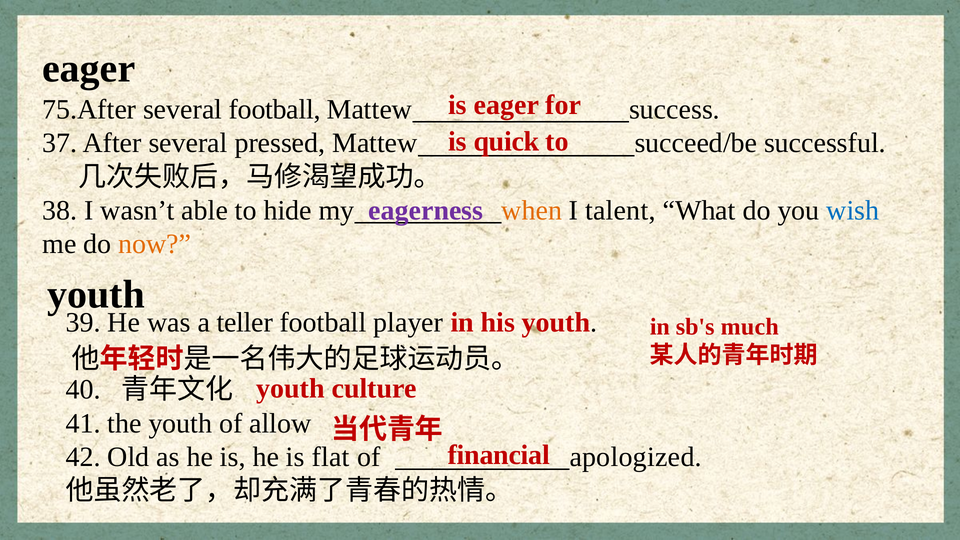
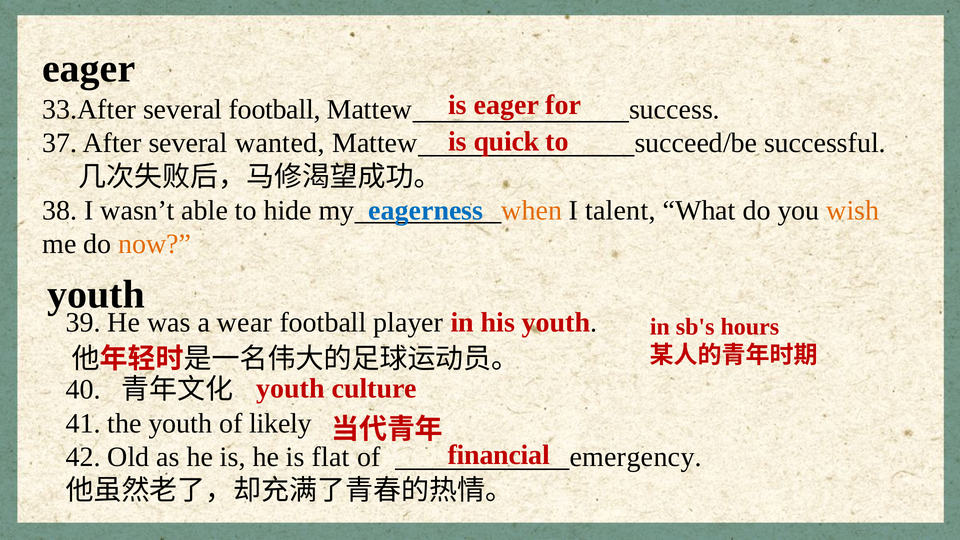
75.After: 75.After -> 33.After (89, 110)
pressed: pressed -> wanted (280, 143)
wish colour: blue -> orange (853, 210)
eagerness colour: purple -> blue (426, 210)
teller: teller -> wear (245, 322)
much: much -> hours (750, 327)
allow: allow -> likely (281, 423)
apologized: apologized -> emergency (636, 457)
